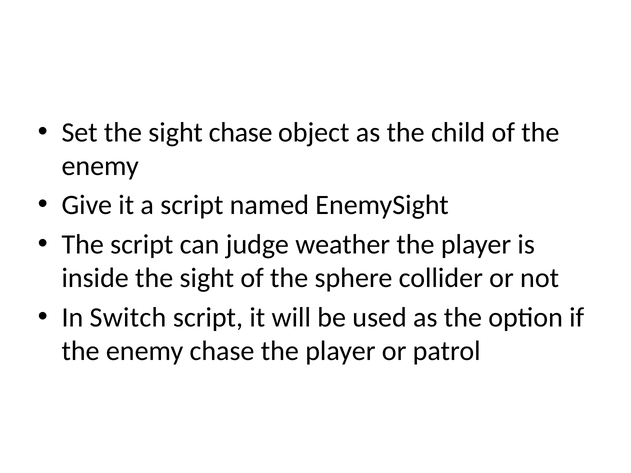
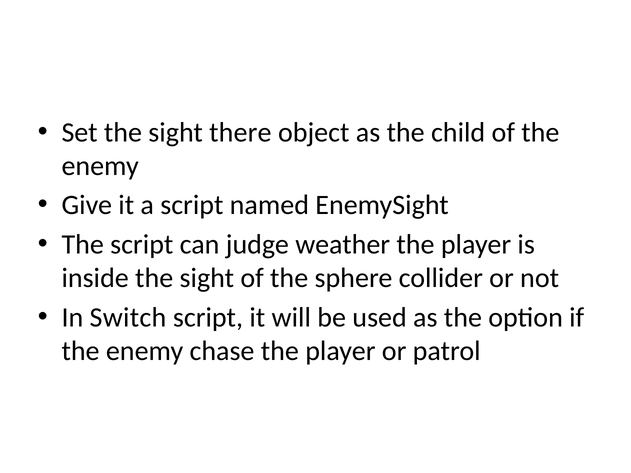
sight chase: chase -> there (240, 132)
